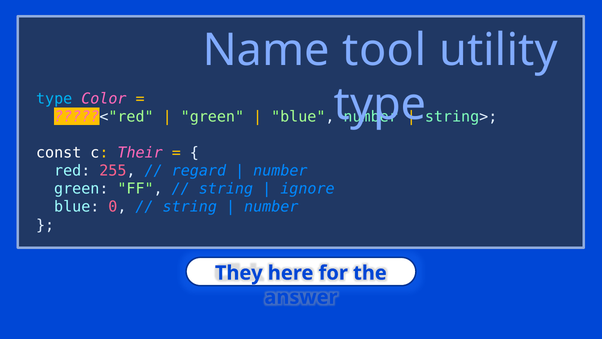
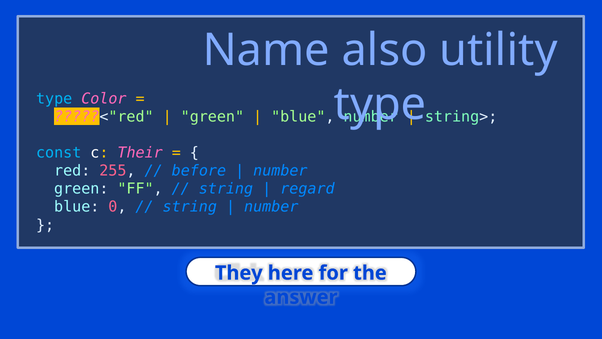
tool: tool -> also (385, 50)
const colour: white -> light blue (59, 153)
regard: regard -> before (199, 171)
ignore: ignore -> regard (307, 189)
